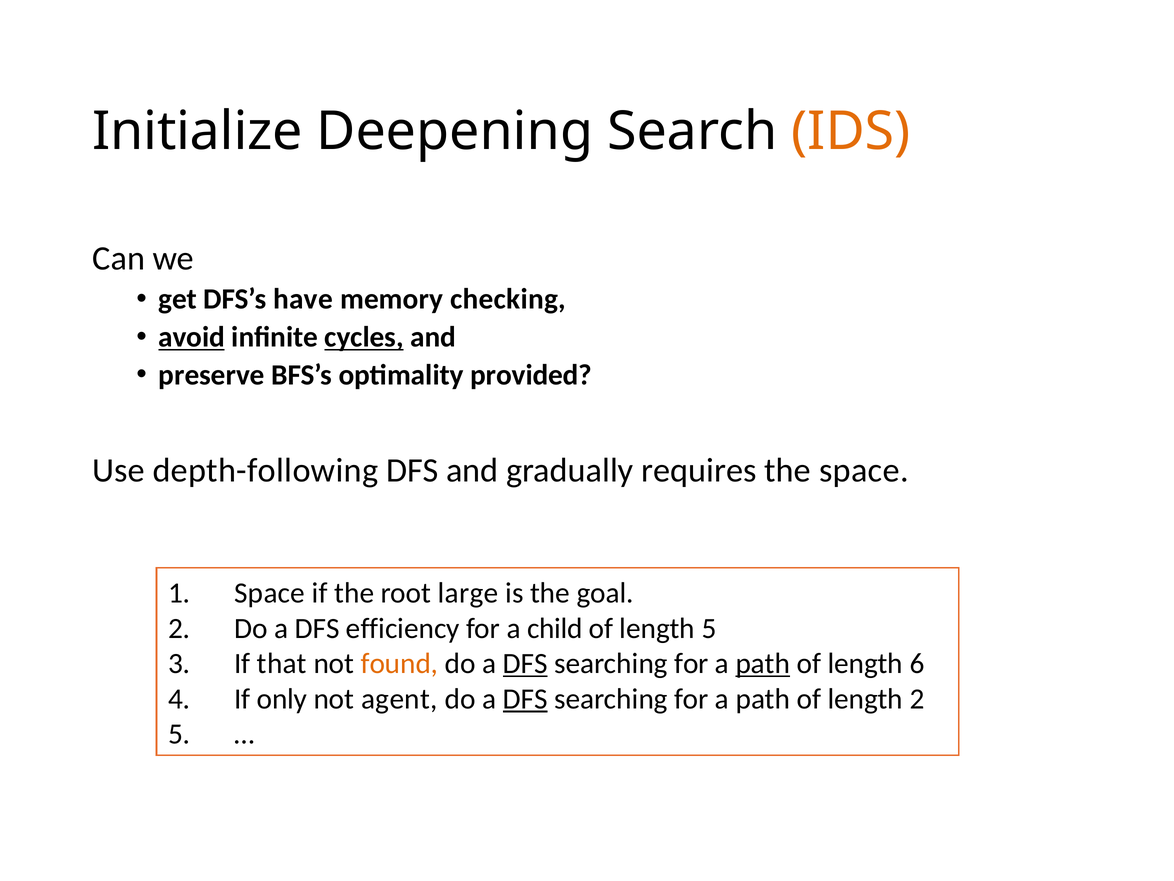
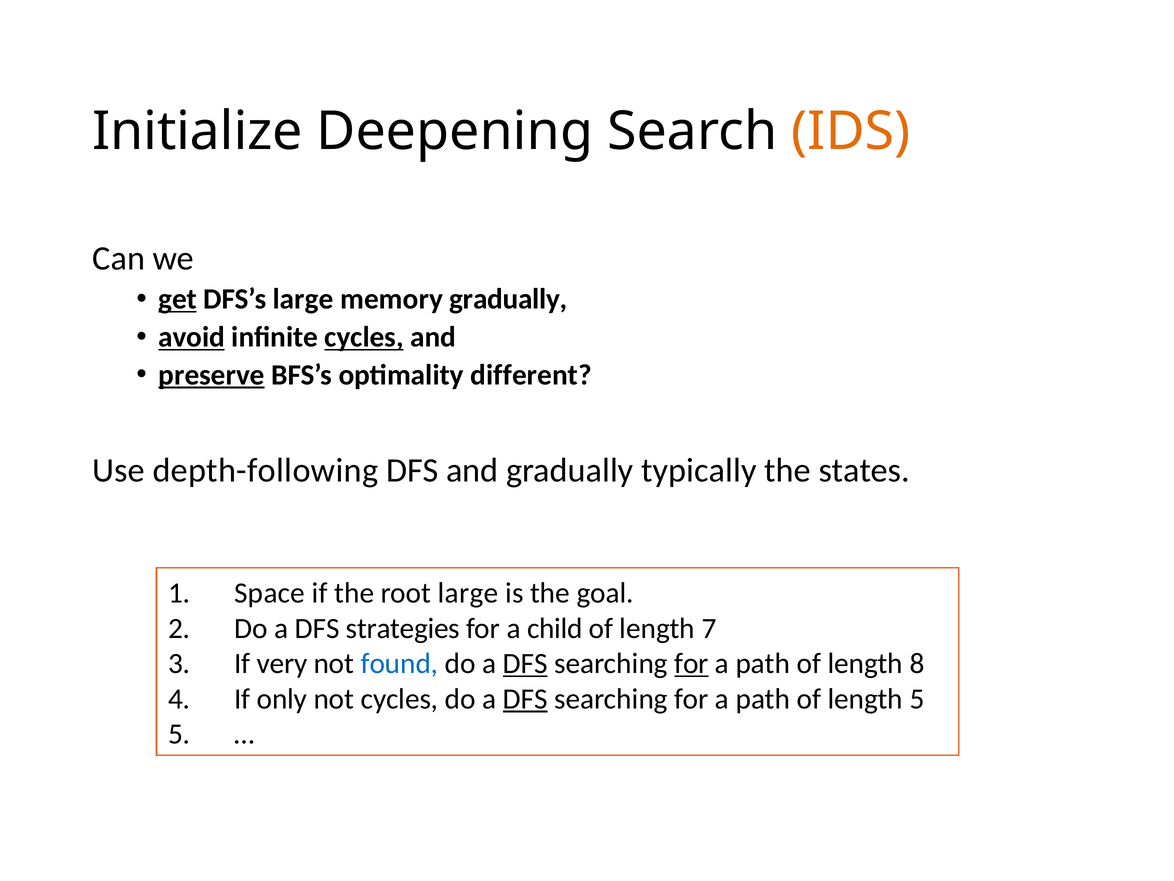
get underline: none -> present (178, 299)
DFS’s have: have -> large (303, 299)
memory checking: checking -> gradually (508, 299)
preserve underline: none -> present (212, 375)
provided: provided -> different (531, 375)
requires: requires -> typically (699, 470)
the space: space -> states (864, 470)
efficiency: efficiency -> strategies (403, 628)
length 5: 5 -> 7 (709, 628)
that: that -> very (282, 663)
found colour: orange -> blue (399, 663)
for underline: none -> present (691, 663)
path underline: present -> none (763, 663)
6: 6 -> 8 (917, 663)
not agent: agent -> cycles (399, 699)
length 2: 2 -> 5 (917, 699)
